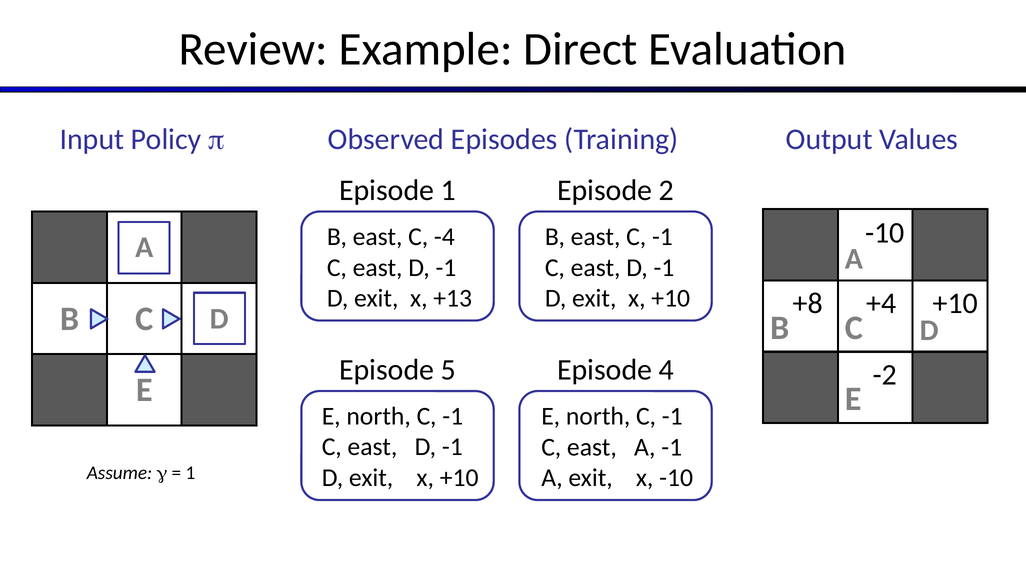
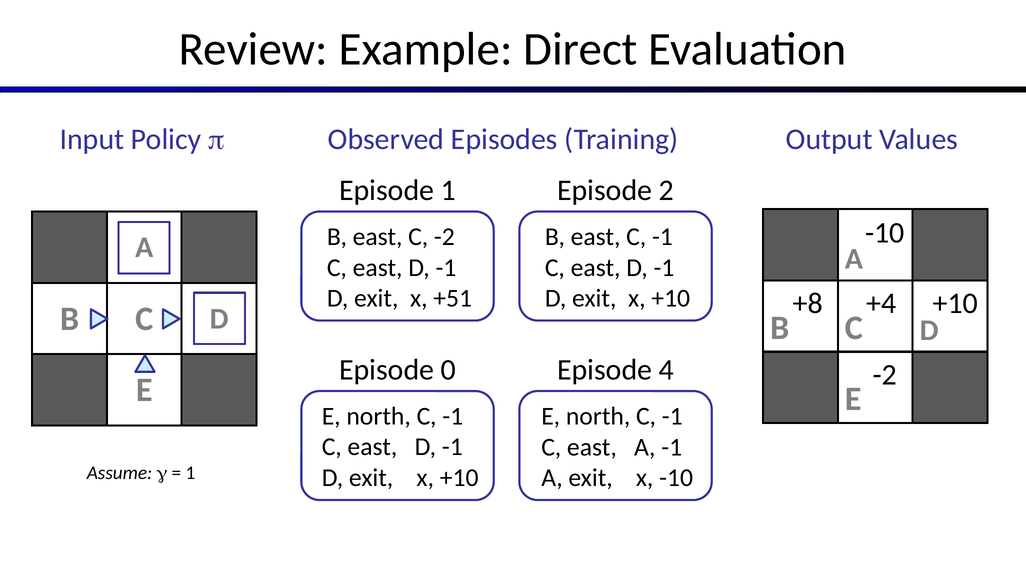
C -4: -4 -> -2 (444, 237)
+13: +13 -> +51 (453, 299)
5: 5 -> 0 (448, 370)
